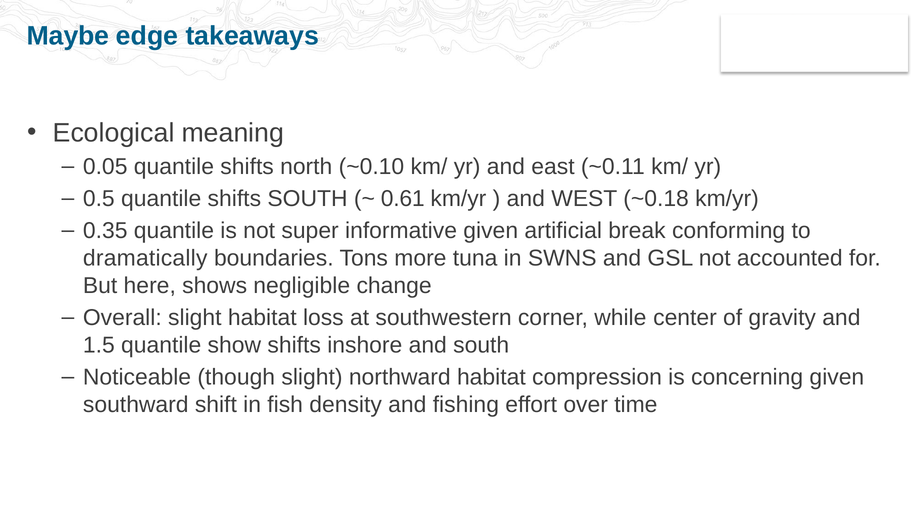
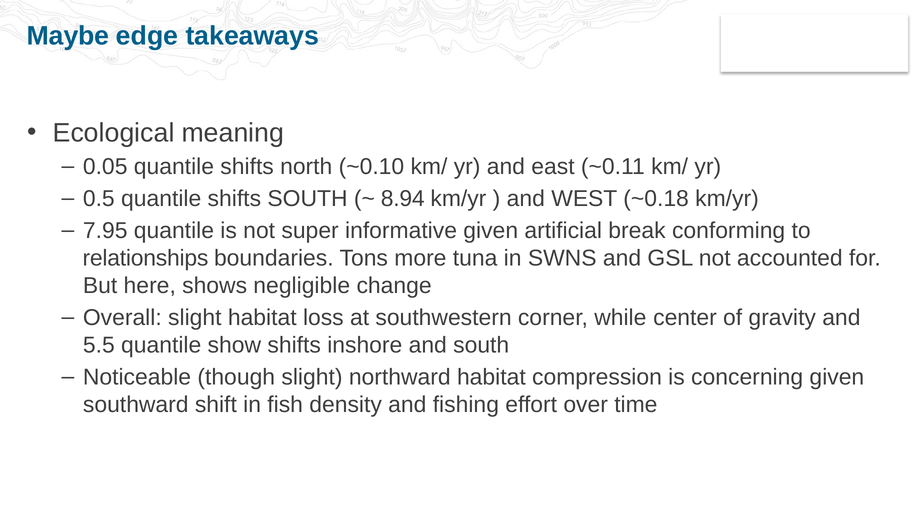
0.61: 0.61 -> 8.94 (403, 199)
0.35: 0.35 -> 7.95 (105, 231)
dramatically: dramatically -> relationships (145, 258)
1.5: 1.5 -> 5.5 (99, 345)
